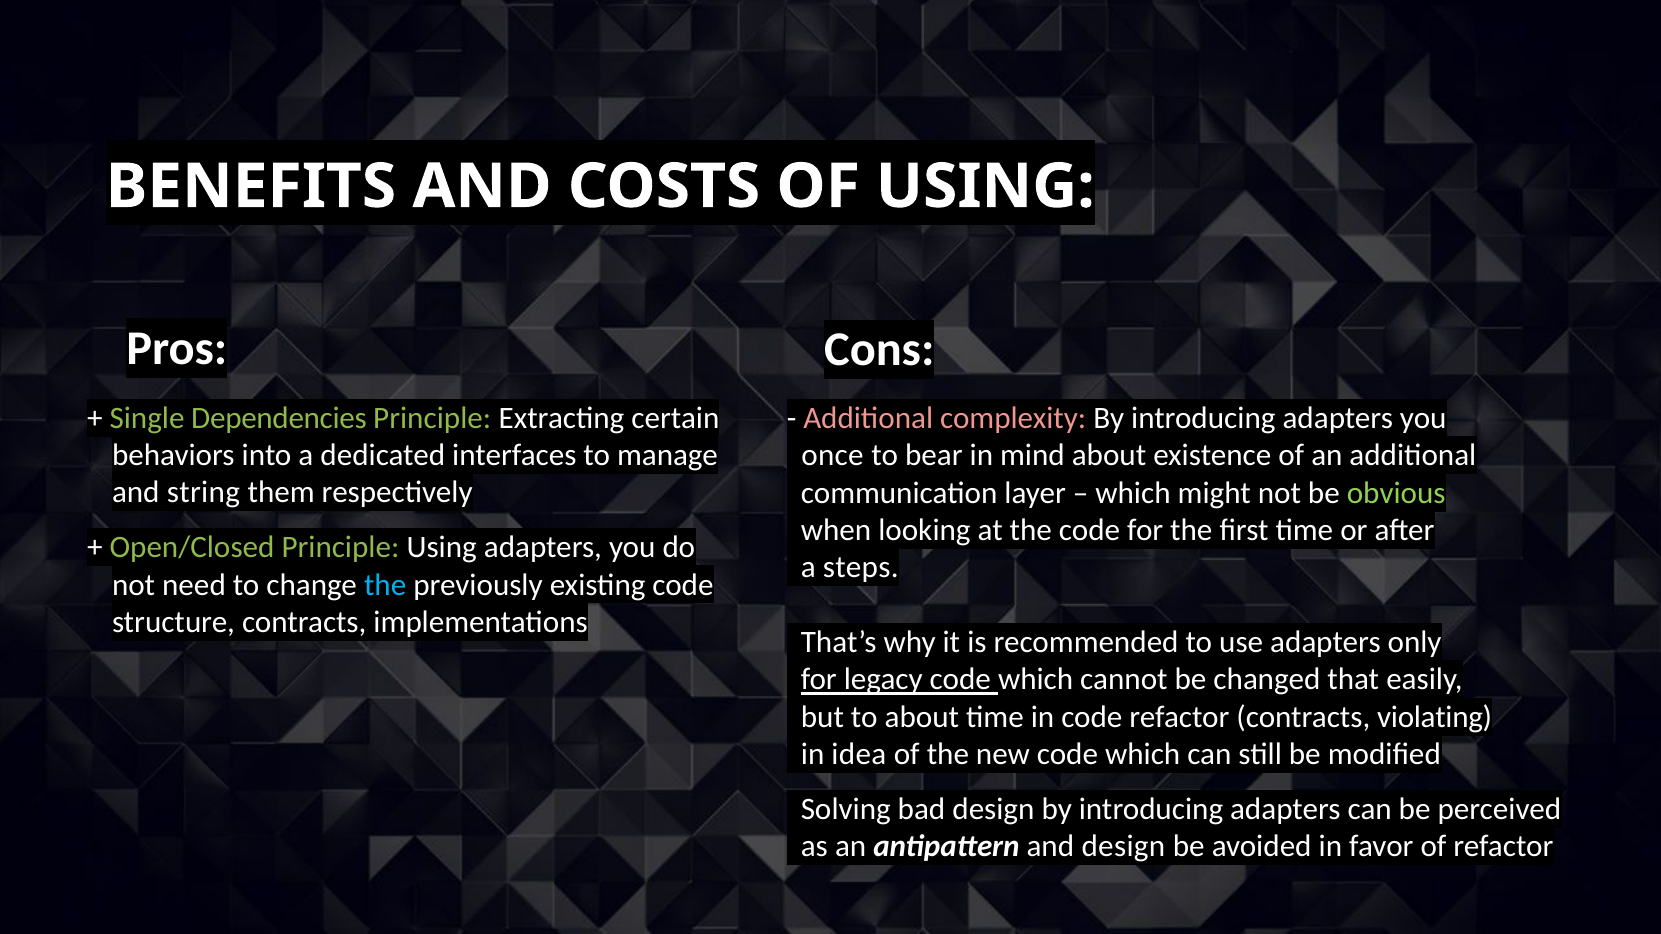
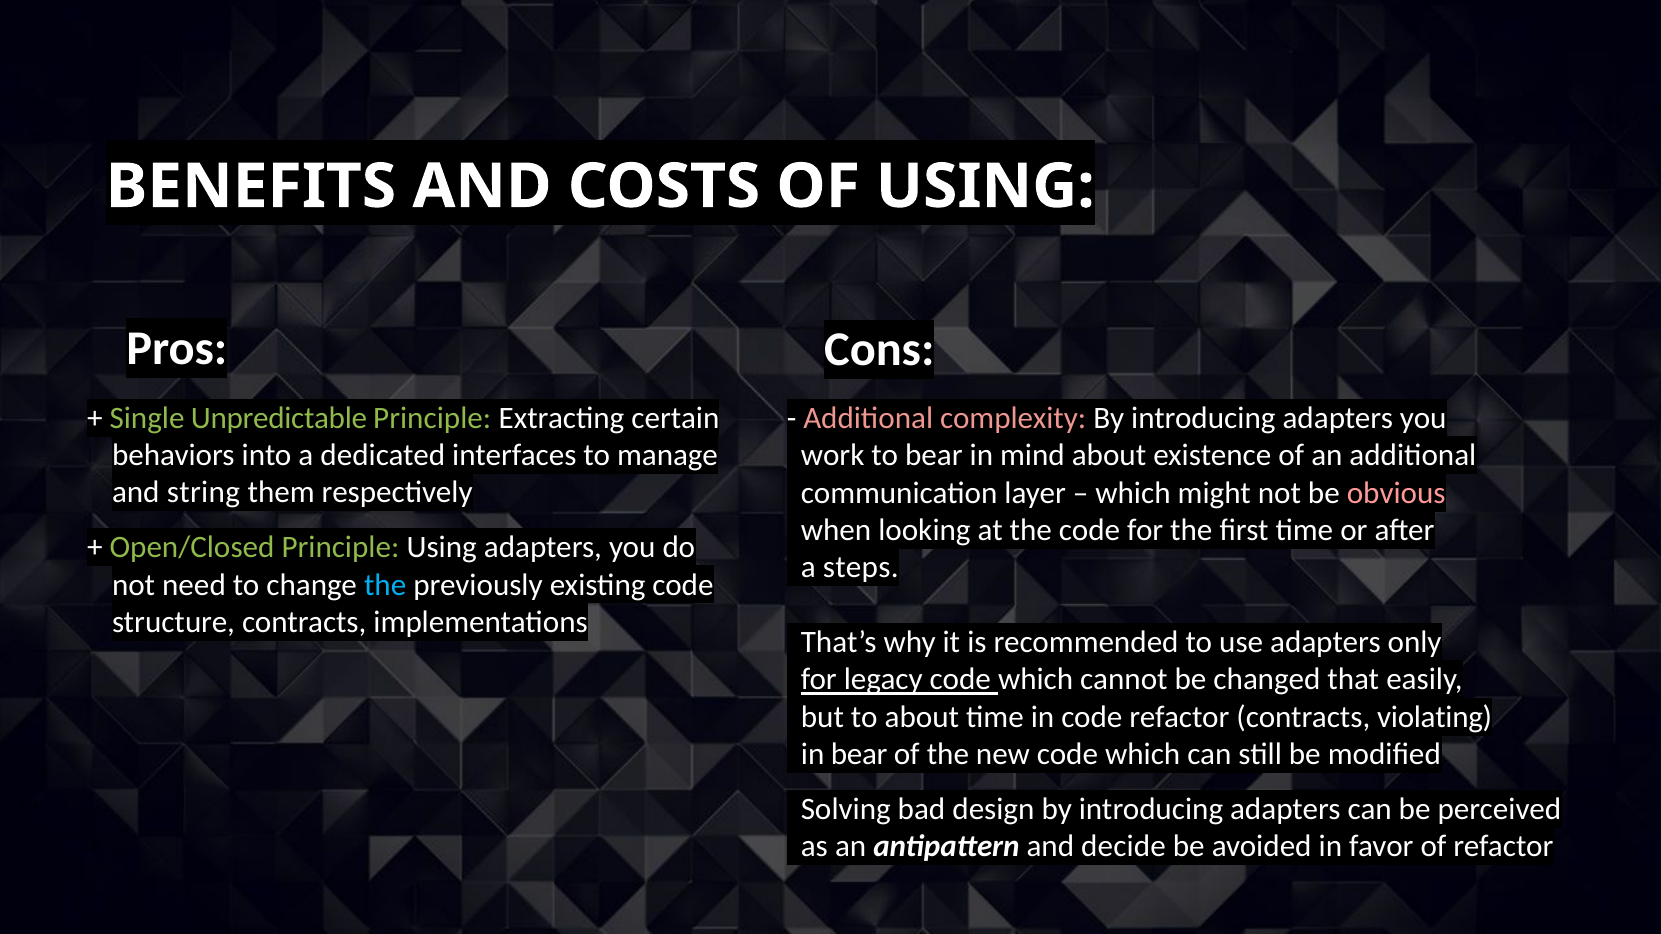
Dependencies: Dependencies -> Unpredictable (279, 418)
once: once -> work (833, 456)
obvious colour: light green -> pink (1396, 493)
in idea: idea -> bear (859, 755)
and design: design -> decide (1124, 847)
